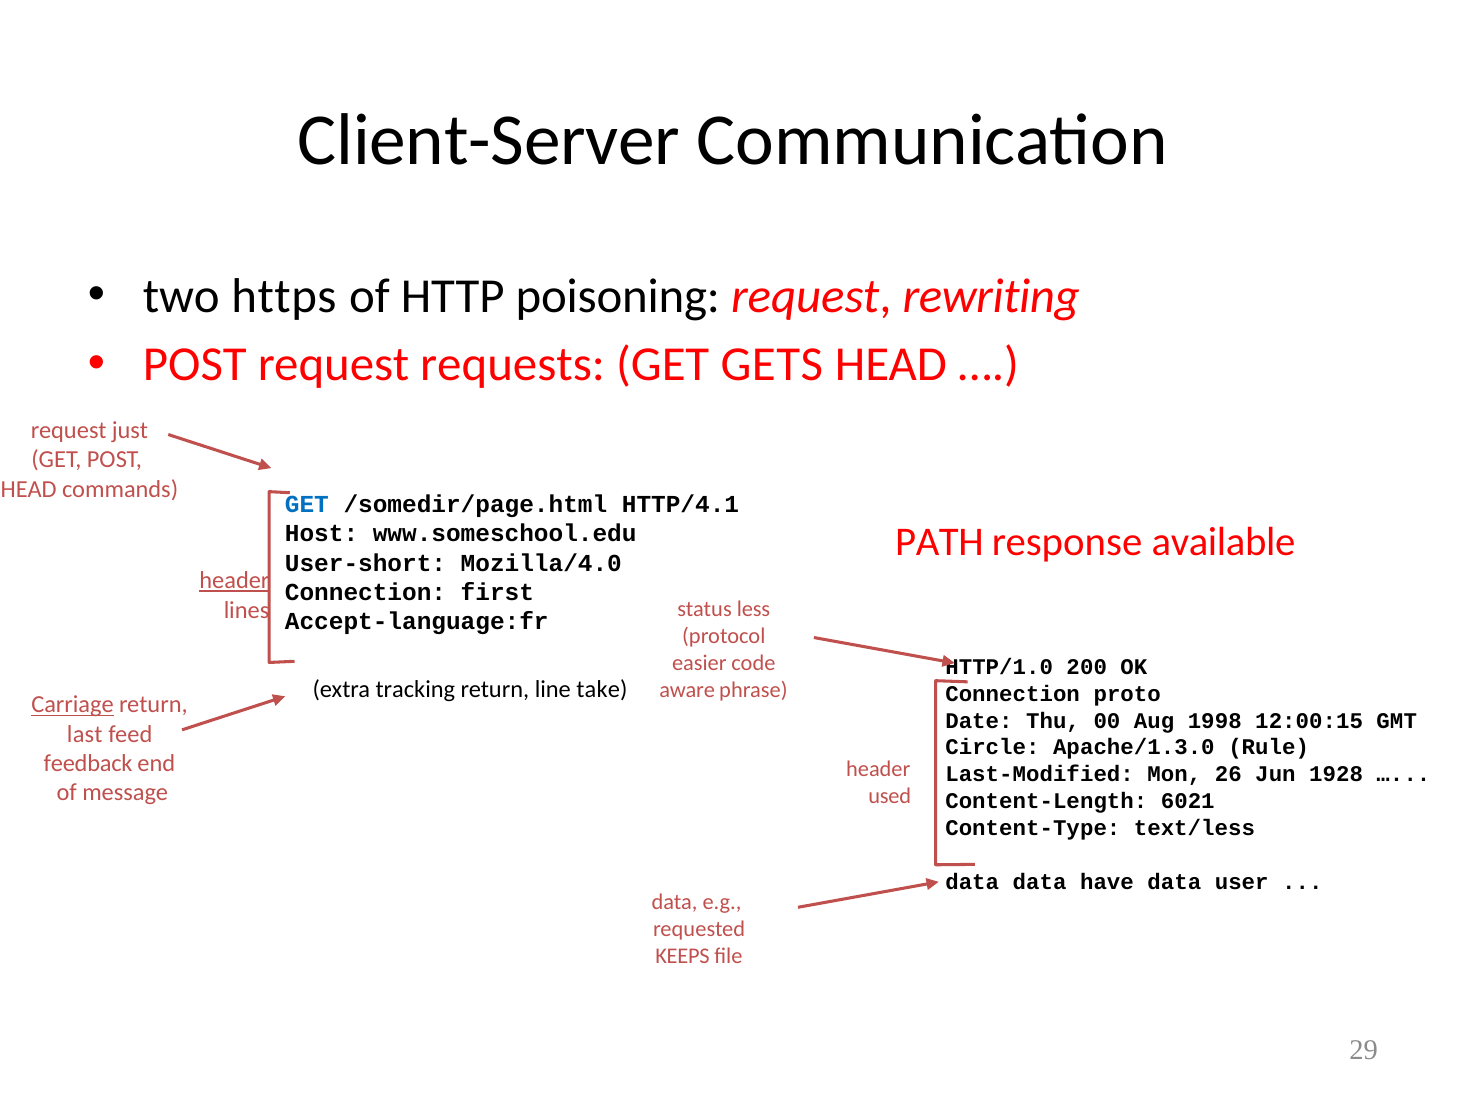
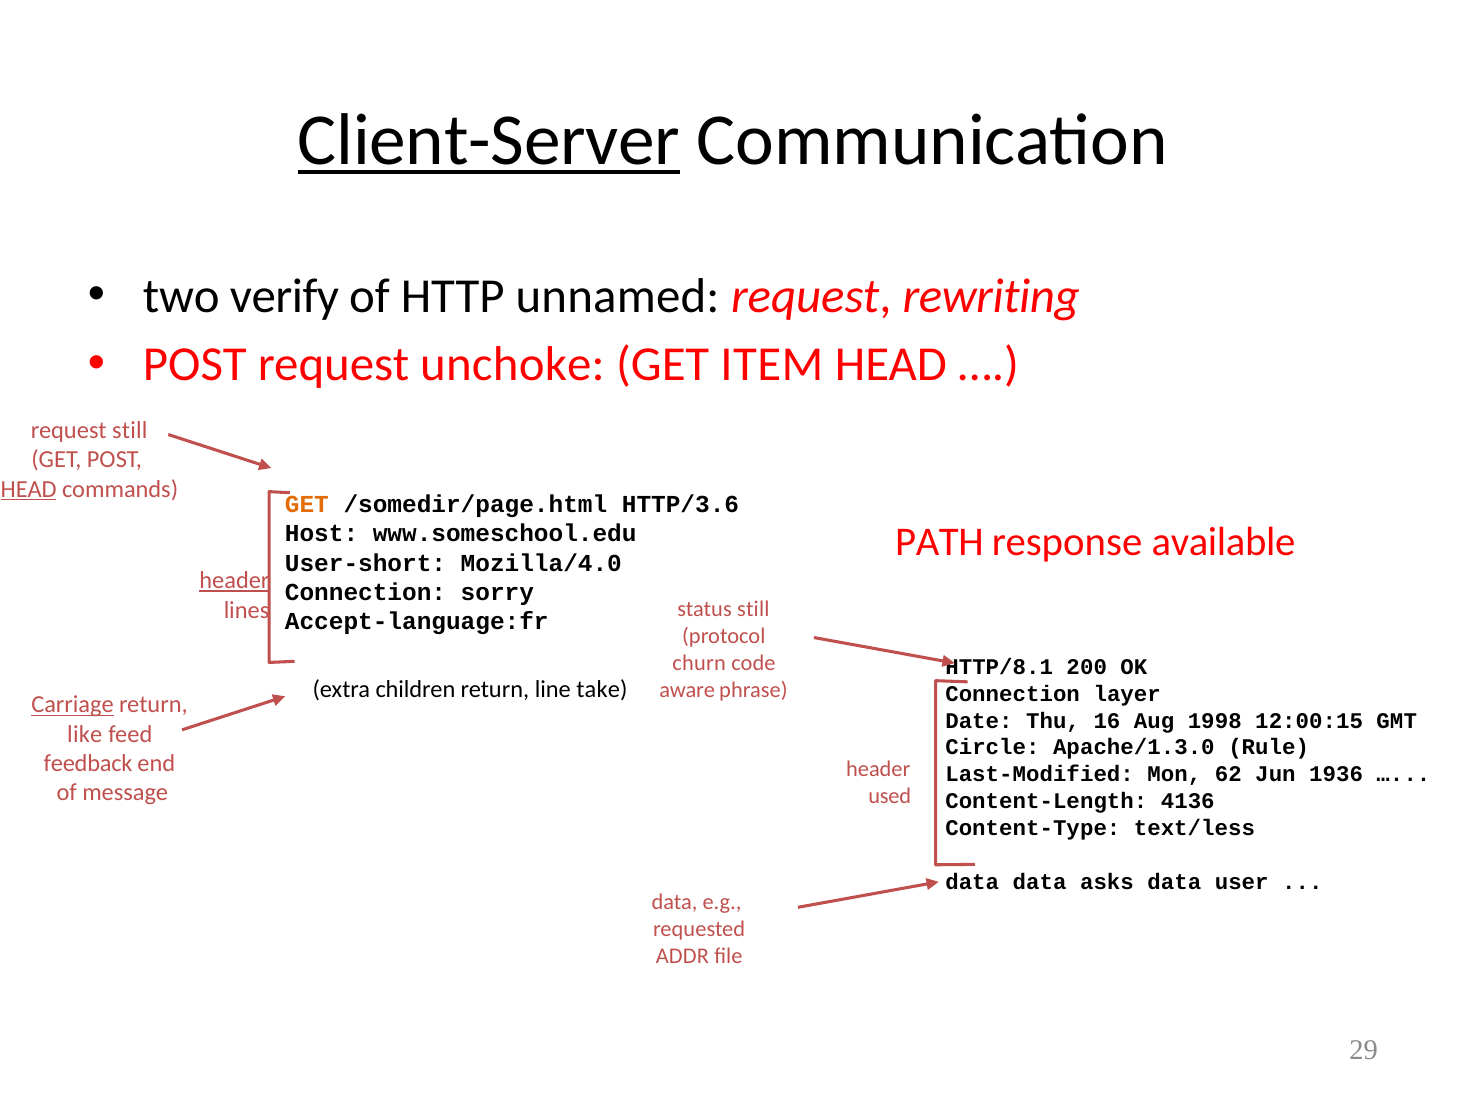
Client-Server underline: none -> present (489, 141)
https: https -> verify (285, 297)
poisoning: poisoning -> unnamed (618, 297)
requests: requests -> unchoke (512, 365)
GETS: GETS -> ITEM (772, 365)
request just: just -> still (130, 431)
HEAD underline: none -> present (29, 489)
GET colour: blue -> orange (307, 505)
HTTP/4.1: HTTP/4.1 -> HTTP/3.6 (680, 505)
first: first -> sorry (497, 593)
status less: less -> still (753, 610)
easier: easier -> churn (699, 664)
HTTP/1.0: HTTP/1.0 -> HTTP/8.1 (999, 667)
tracking: tracking -> children (415, 690)
proto: proto -> layer (1127, 694)
00: 00 -> 16 (1107, 721)
last: last -> like (85, 734)
26: 26 -> 62 (1228, 775)
1928: 1928 -> 1936 (1336, 775)
6021: 6021 -> 4136 (1188, 802)
have: have -> asks (1107, 882)
KEEPS: KEEPS -> ADDR (682, 956)
